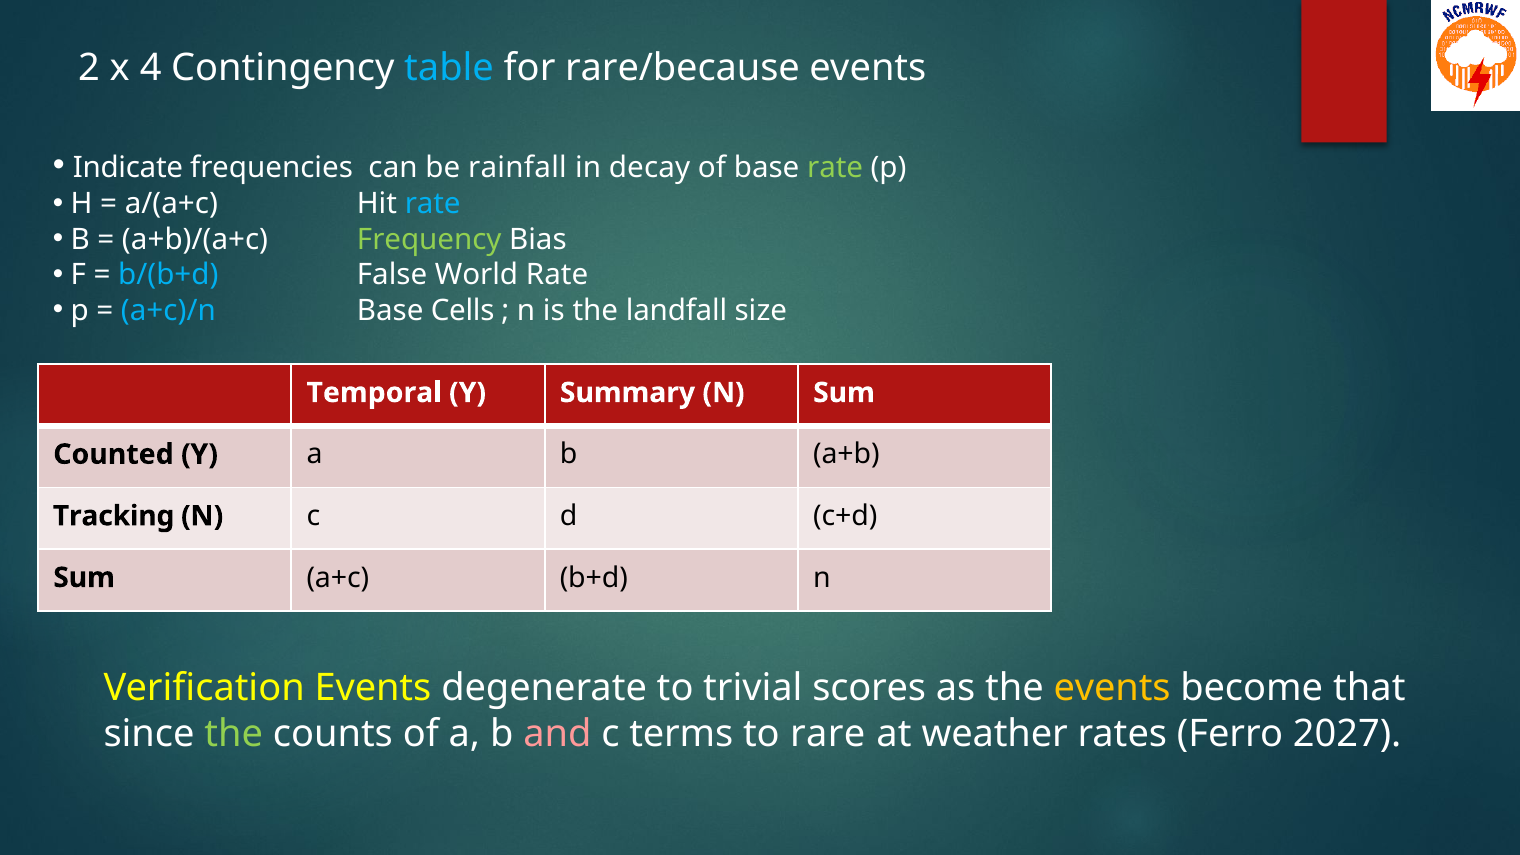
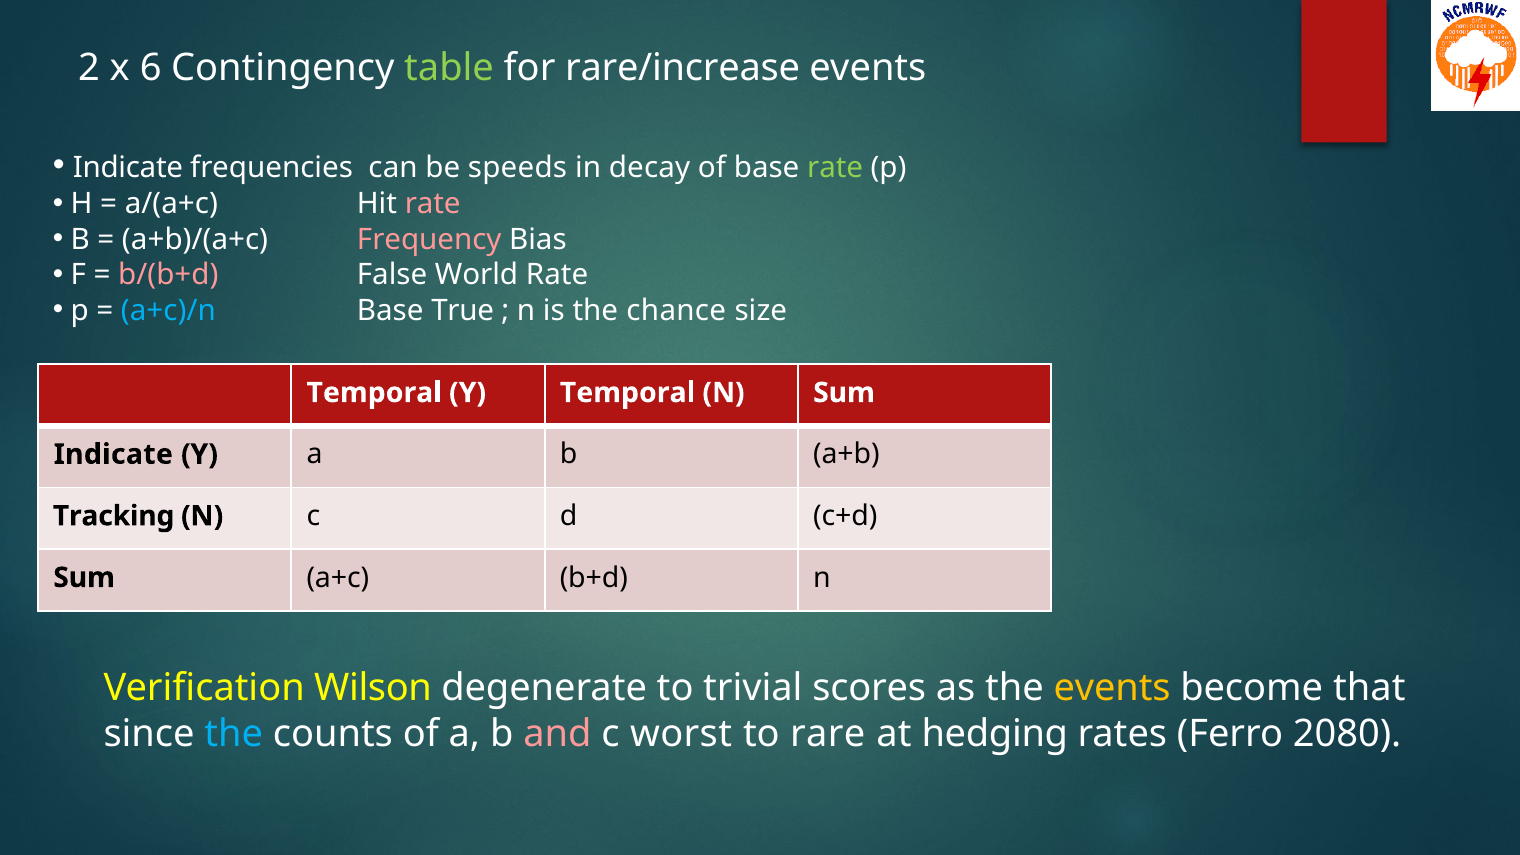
4: 4 -> 6 (151, 68)
table colour: light blue -> light green (449, 68)
rare/because: rare/because -> rare/increase (683, 68)
rainfall: rainfall -> speeds (517, 168)
rate colour: light blue -> pink (433, 204)
Frequency colour: light green -> pink (429, 239)
b/(b+d colour: light blue -> pink (168, 275)
Cells: Cells -> True (463, 310)
landfall: landfall -> chance (676, 310)
Y Summary: Summary -> Temporal (627, 393)
Counted: Counted -> Indicate (113, 454)
Verification Events: Events -> Wilson (373, 688)
the colour: light green -> light blue (234, 734)
terms: terms -> worst (681, 734)
weather: weather -> hedging (995, 734)
2027: 2027 -> 2080 (1347, 734)
